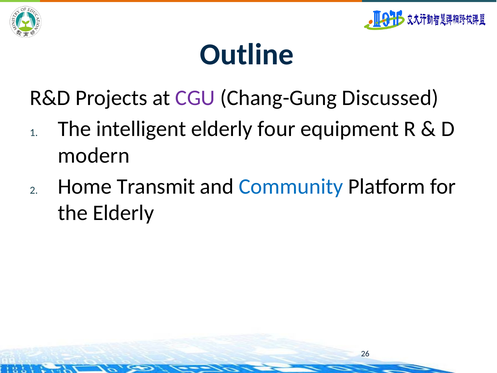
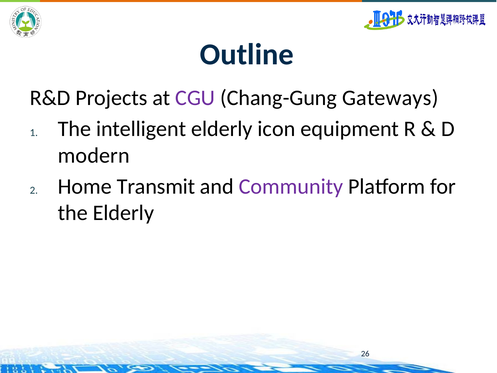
Discussed: Discussed -> Gateways (390, 98)
four: four -> icon (276, 129)
Community colour: blue -> purple (291, 186)
